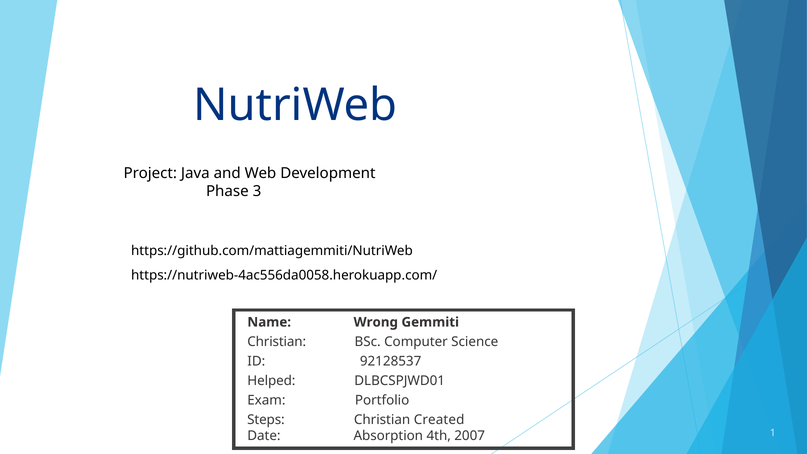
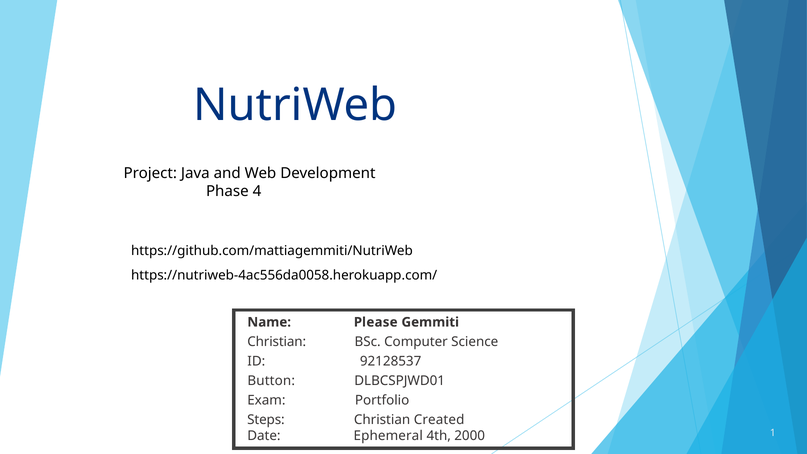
3: 3 -> 4 (257, 191)
Wrong: Wrong -> Please (376, 322)
Helped: Helped -> Button (271, 381)
Absorption: Absorption -> Ephemeral (388, 436)
2007: 2007 -> 2000 (470, 436)
